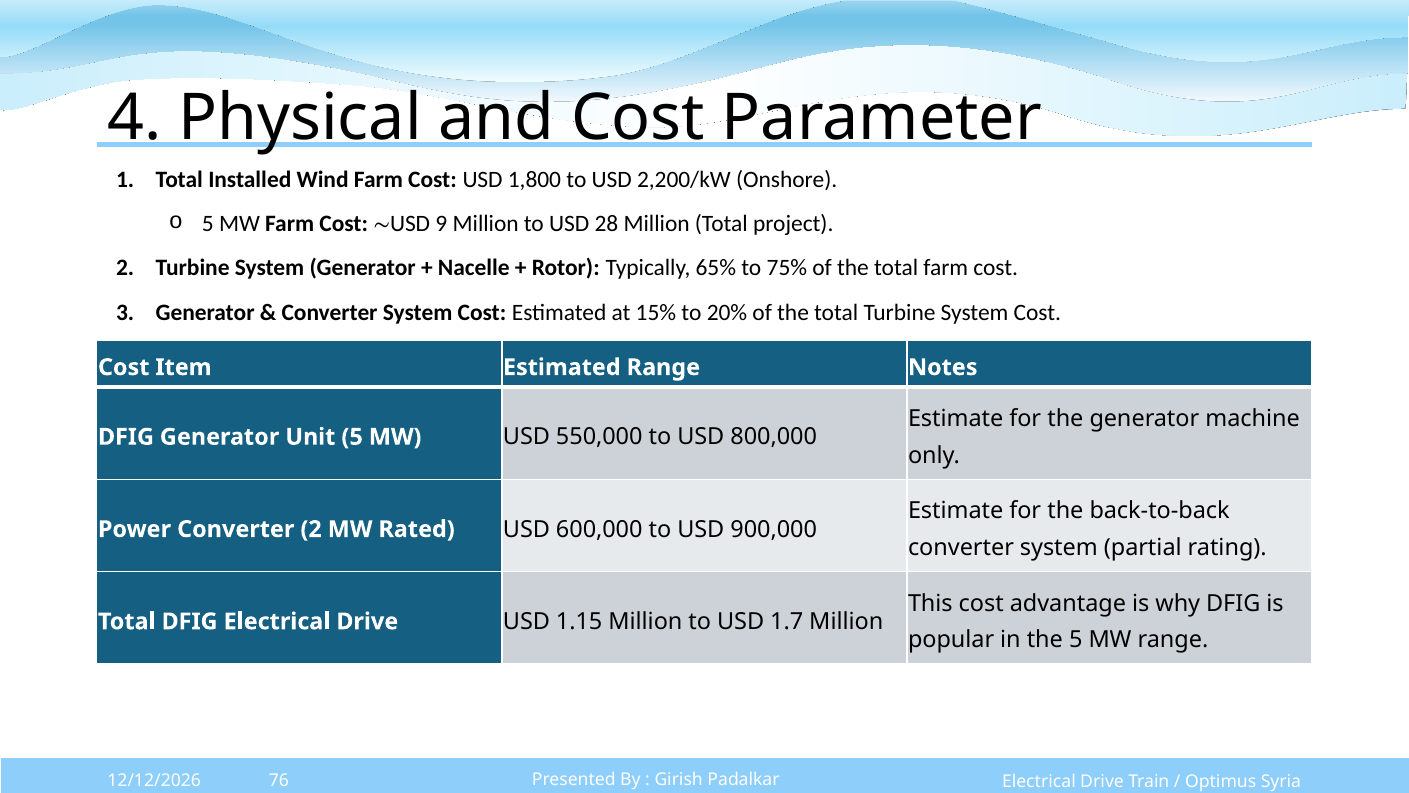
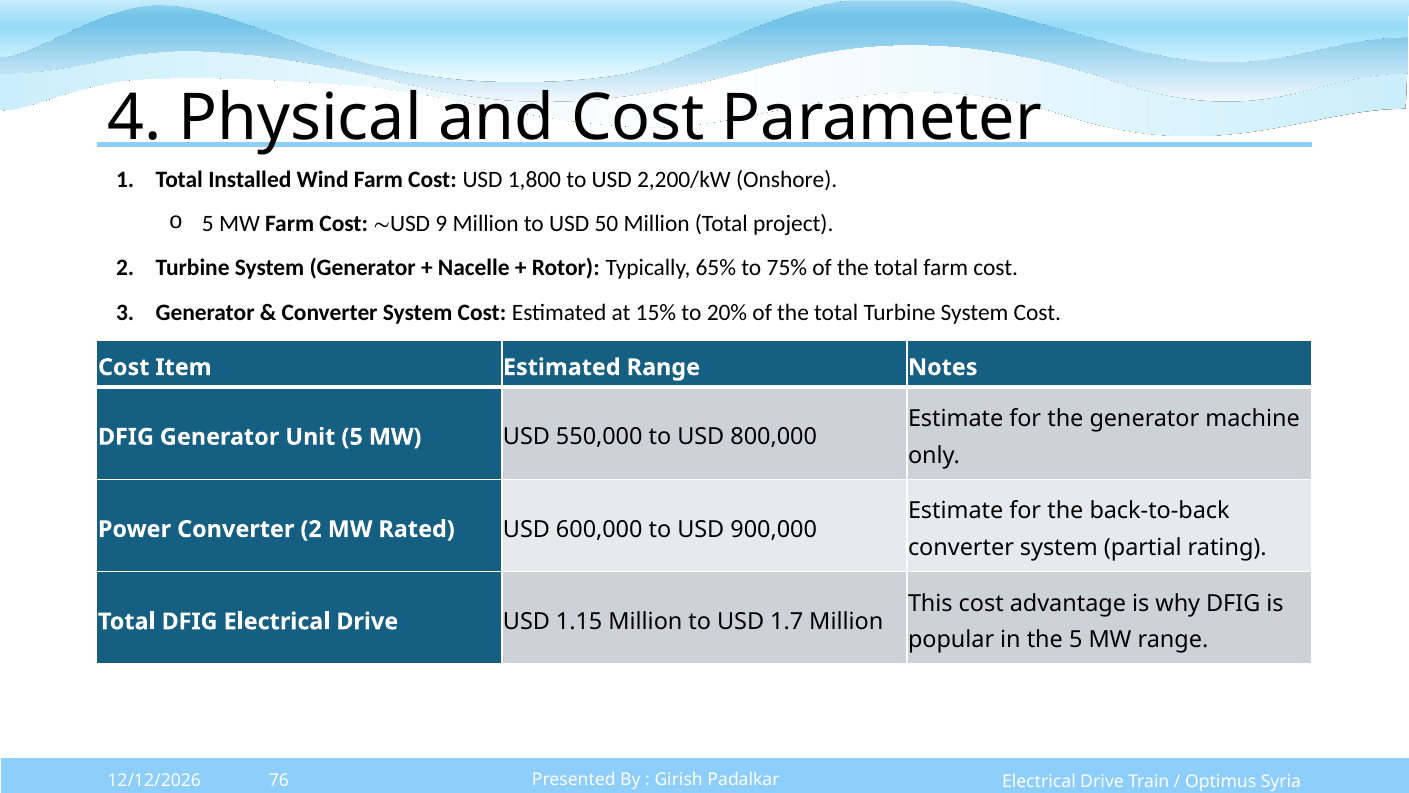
28: 28 -> 50 (606, 224)
